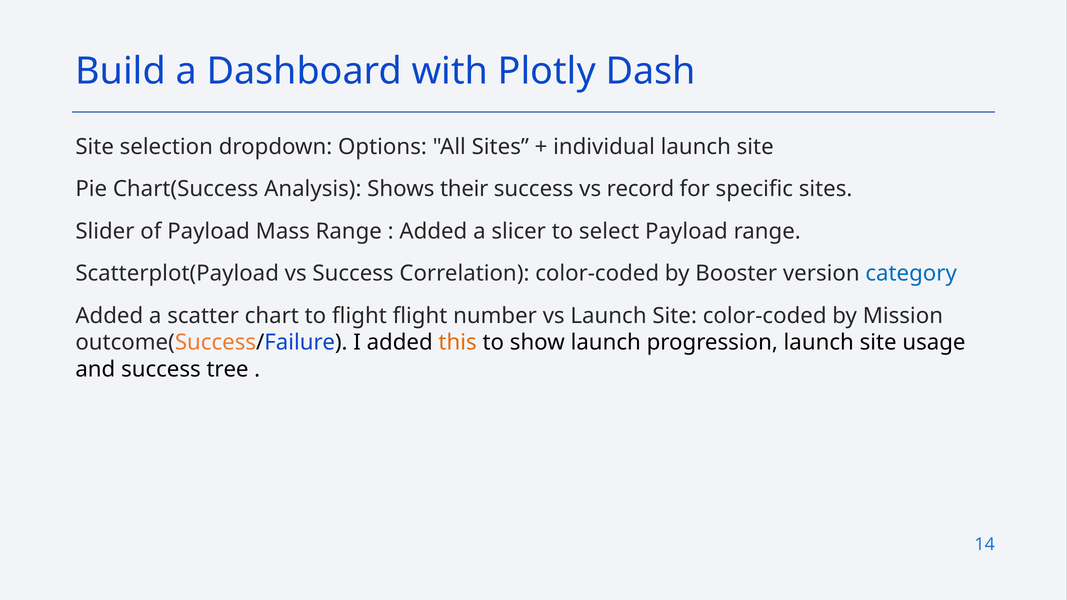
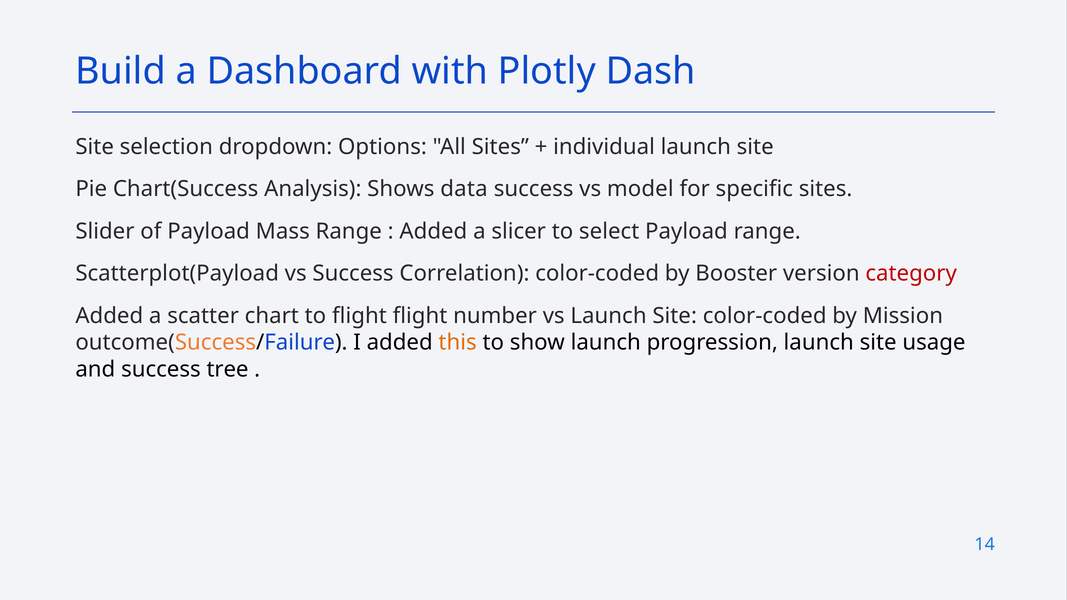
their: their -> data (464, 189)
record: record -> model (640, 189)
category colour: blue -> red (911, 274)
